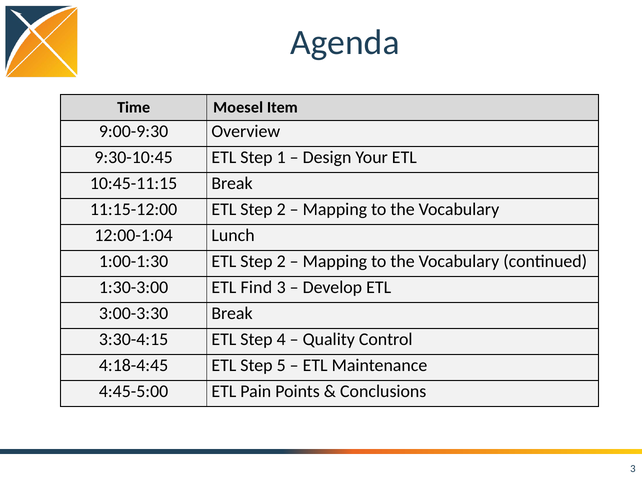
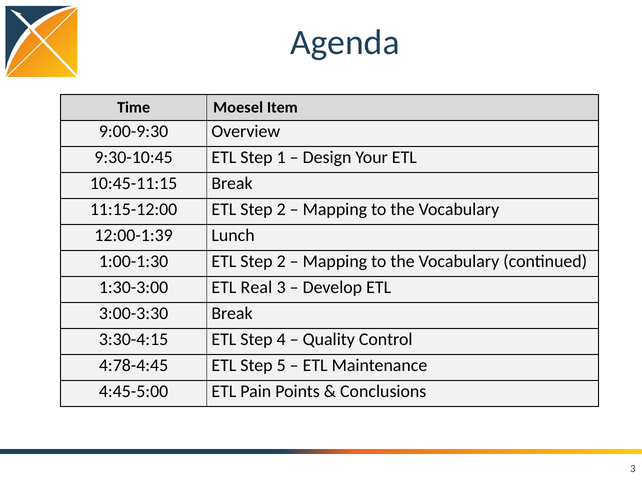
12:00-1:04: 12:00-1:04 -> 12:00-1:39 (134, 236)
Find: Find -> Real (256, 288)
4:18-4:45: 4:18-4:45 -> 4:78-4:45 (134, 366)
